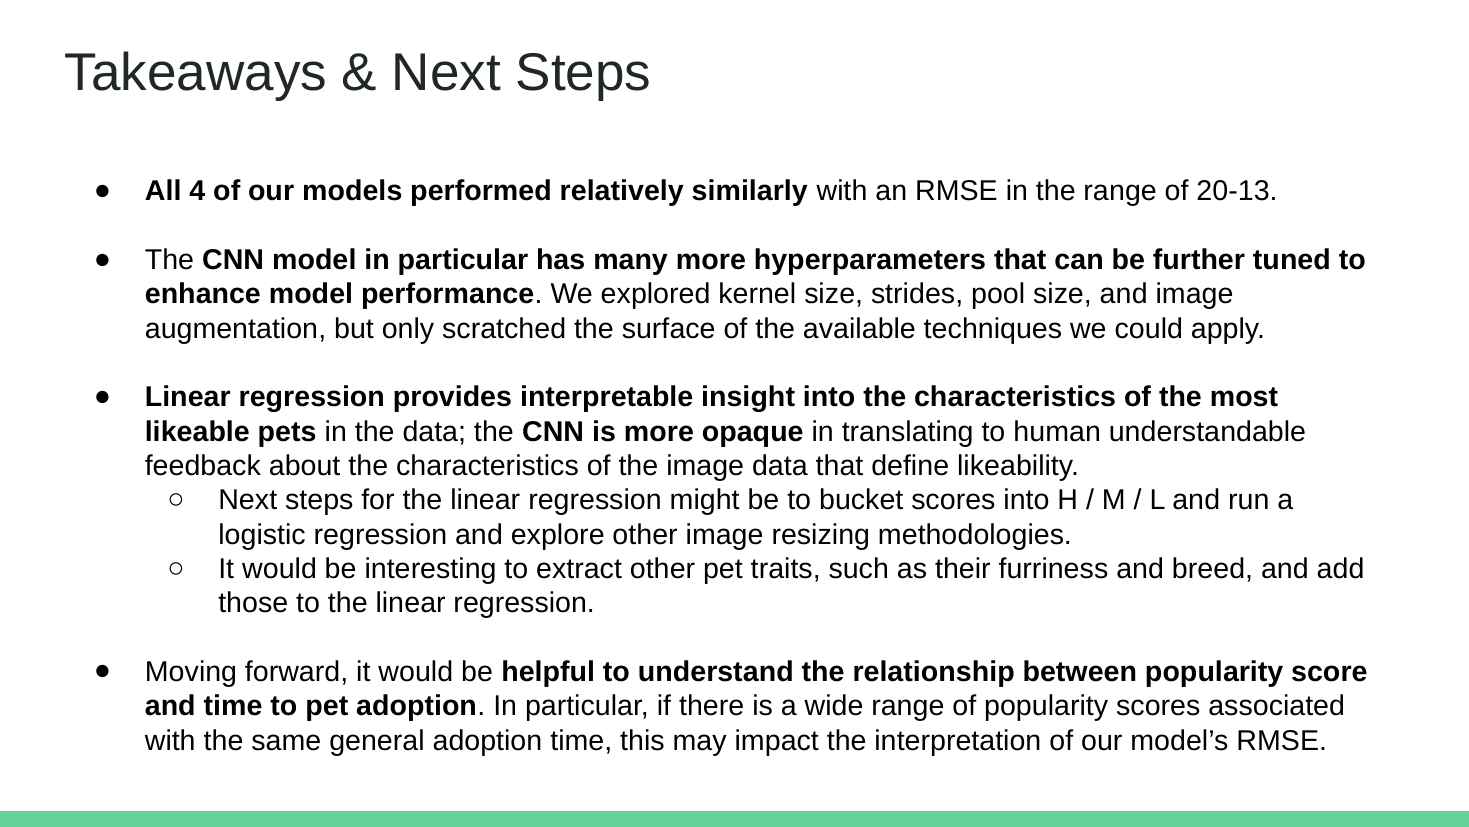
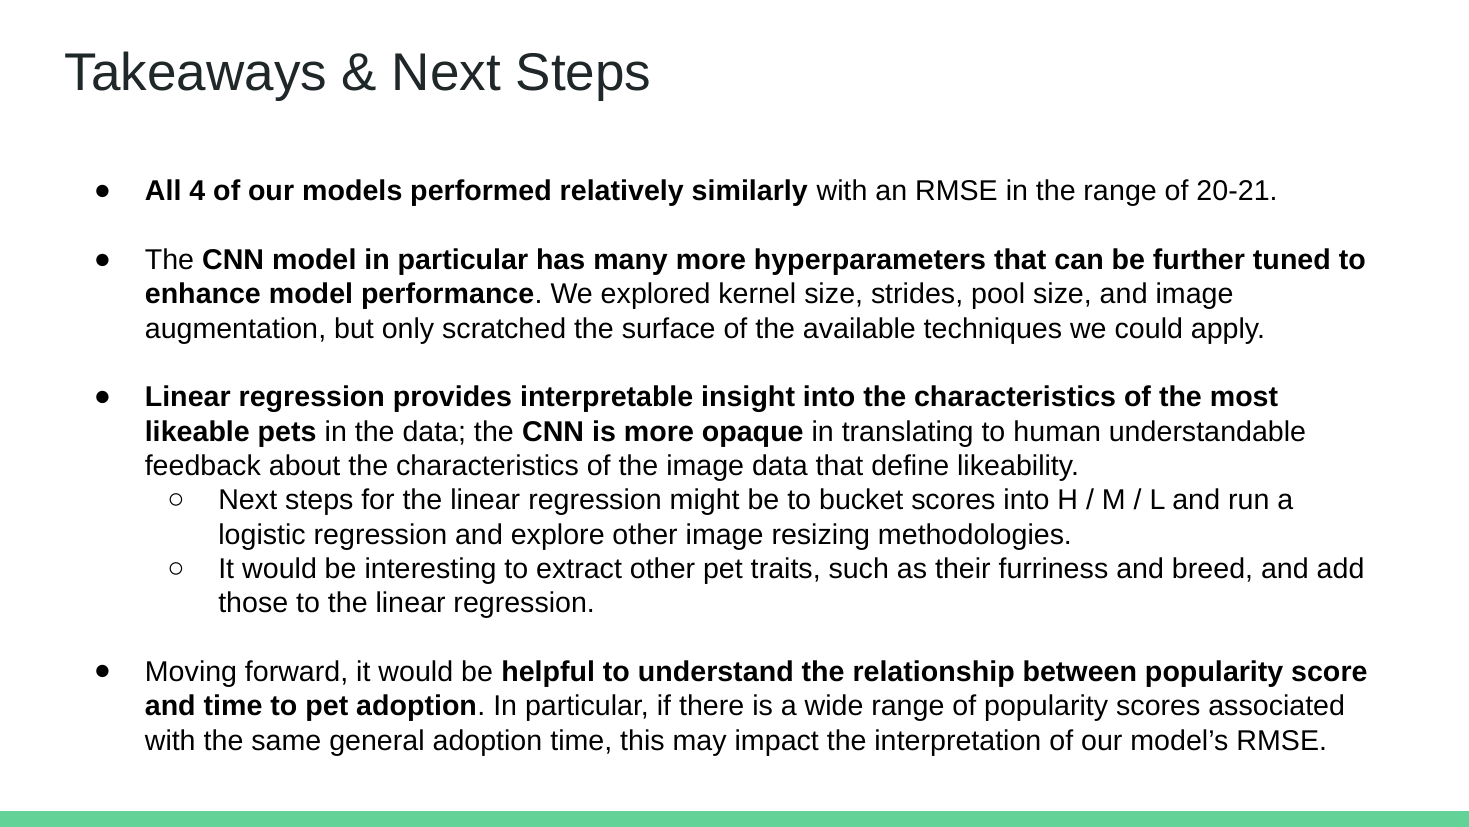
20-13: 20-13 -> 20-21 (1237, 191)
